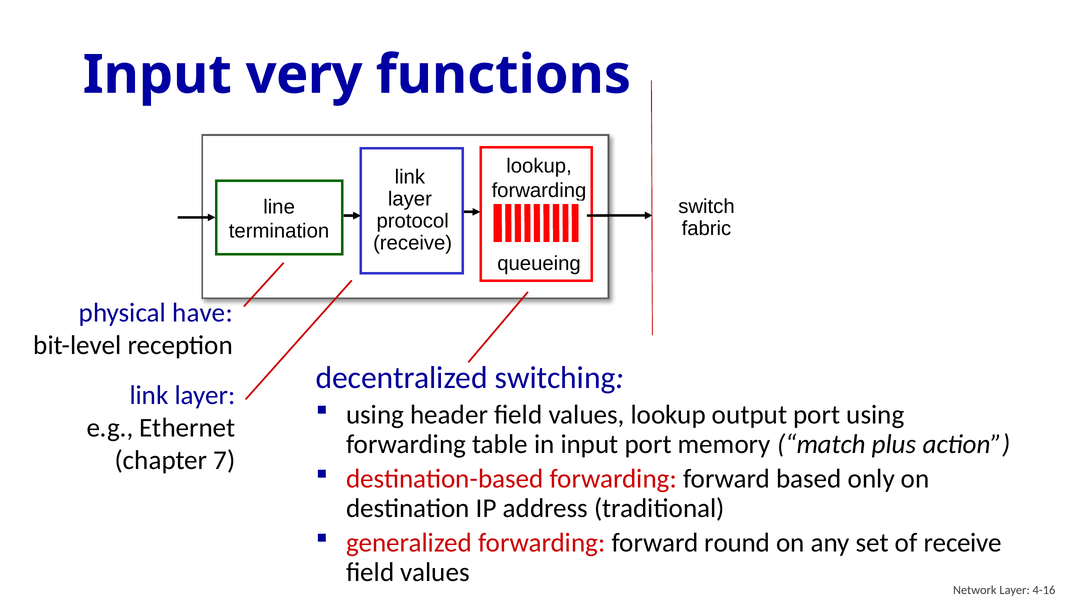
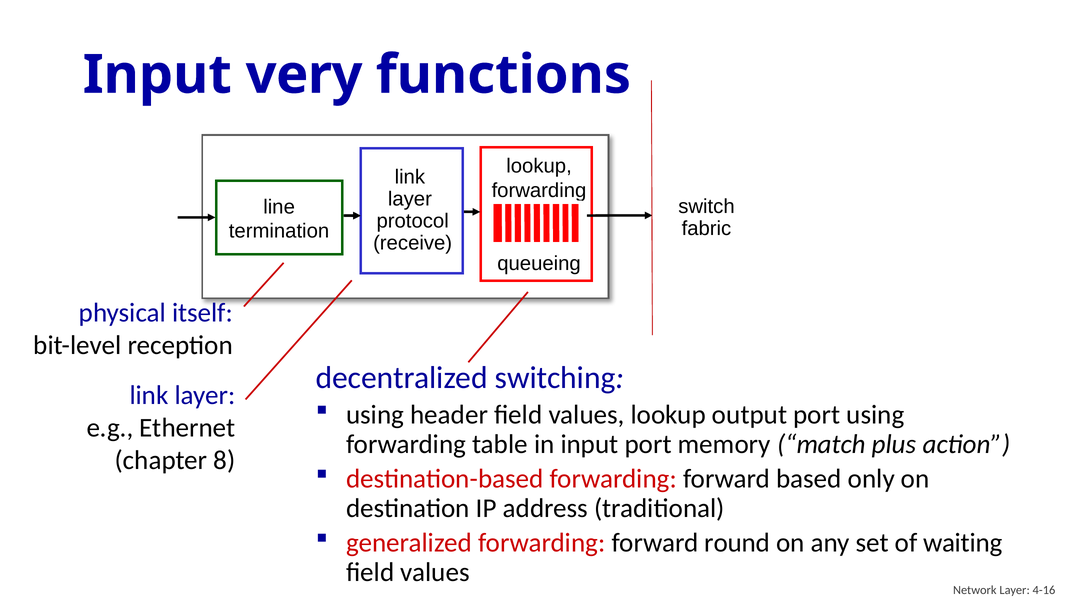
have: have -> itself (203, 313)
7: 7 -> 8 (224, 460)
of receive: receive -> waiting (963, 543)
